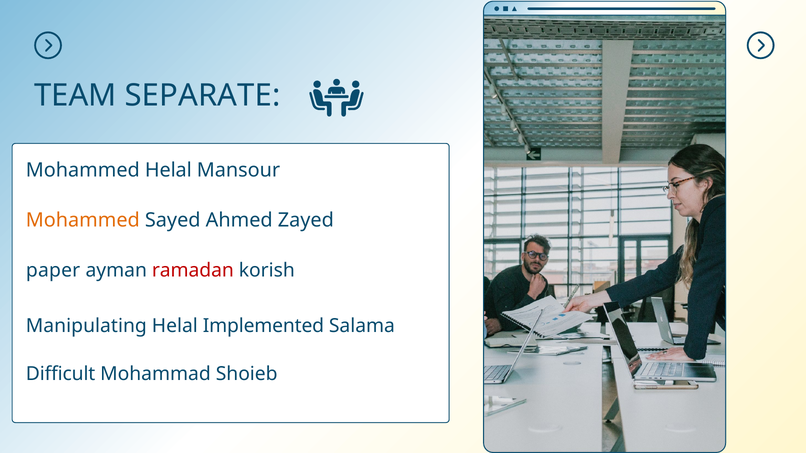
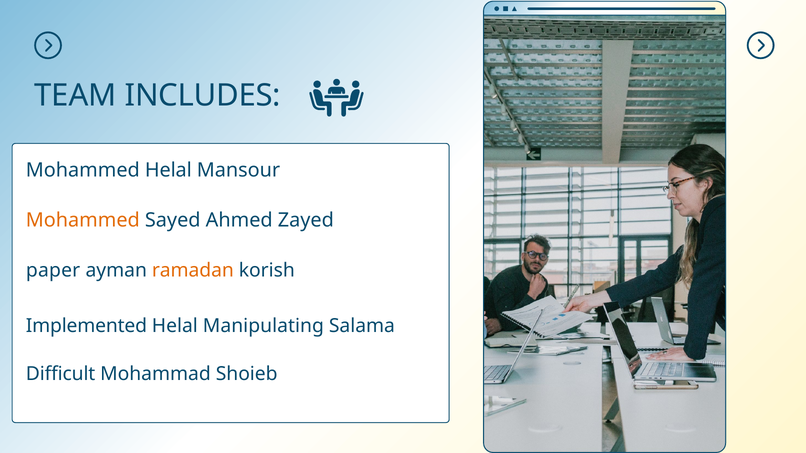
SEPARATE: SEPARATE -> INCLUDES (203, 96)
ramadan colour: red -> orange (193, 270)
Manipulating: Manipulating -> Implemented (86, 326)
Implemented: Implemented -> Manipulating (263, 326)
